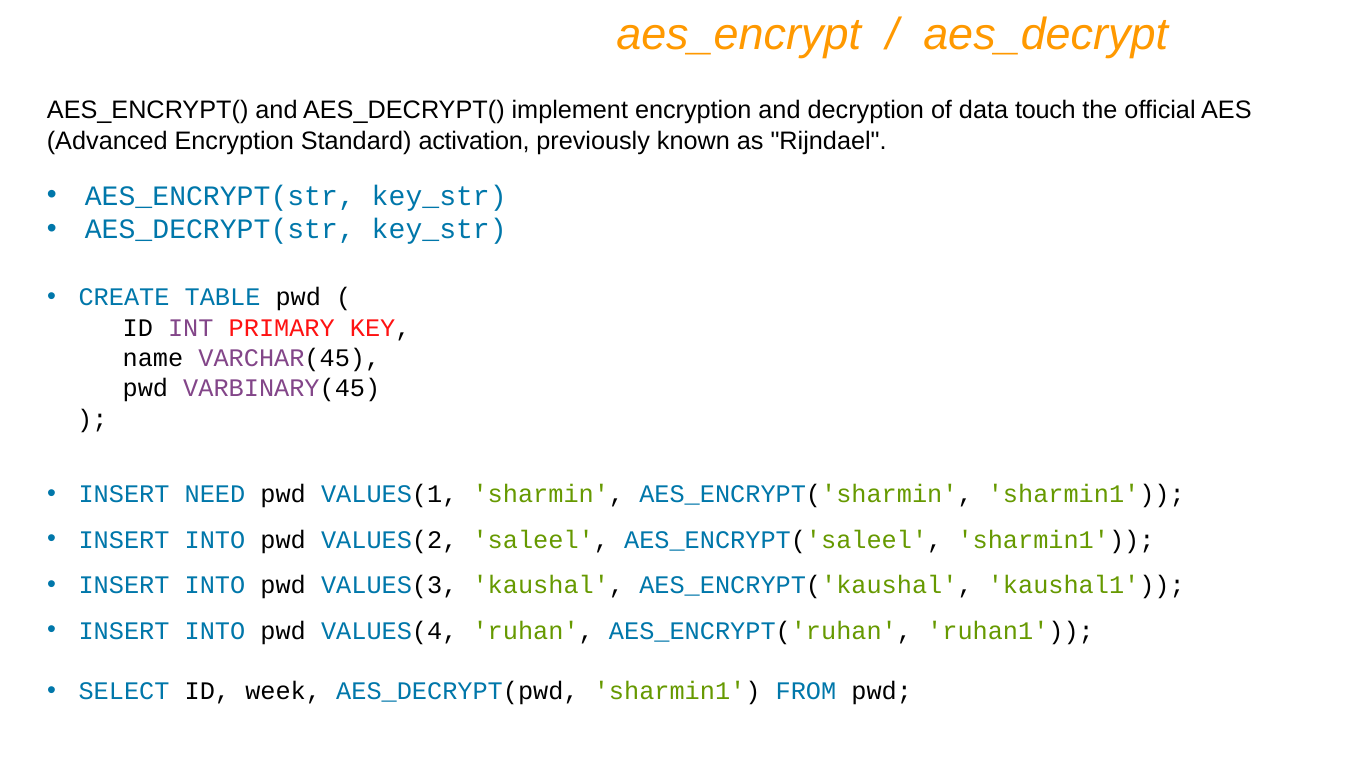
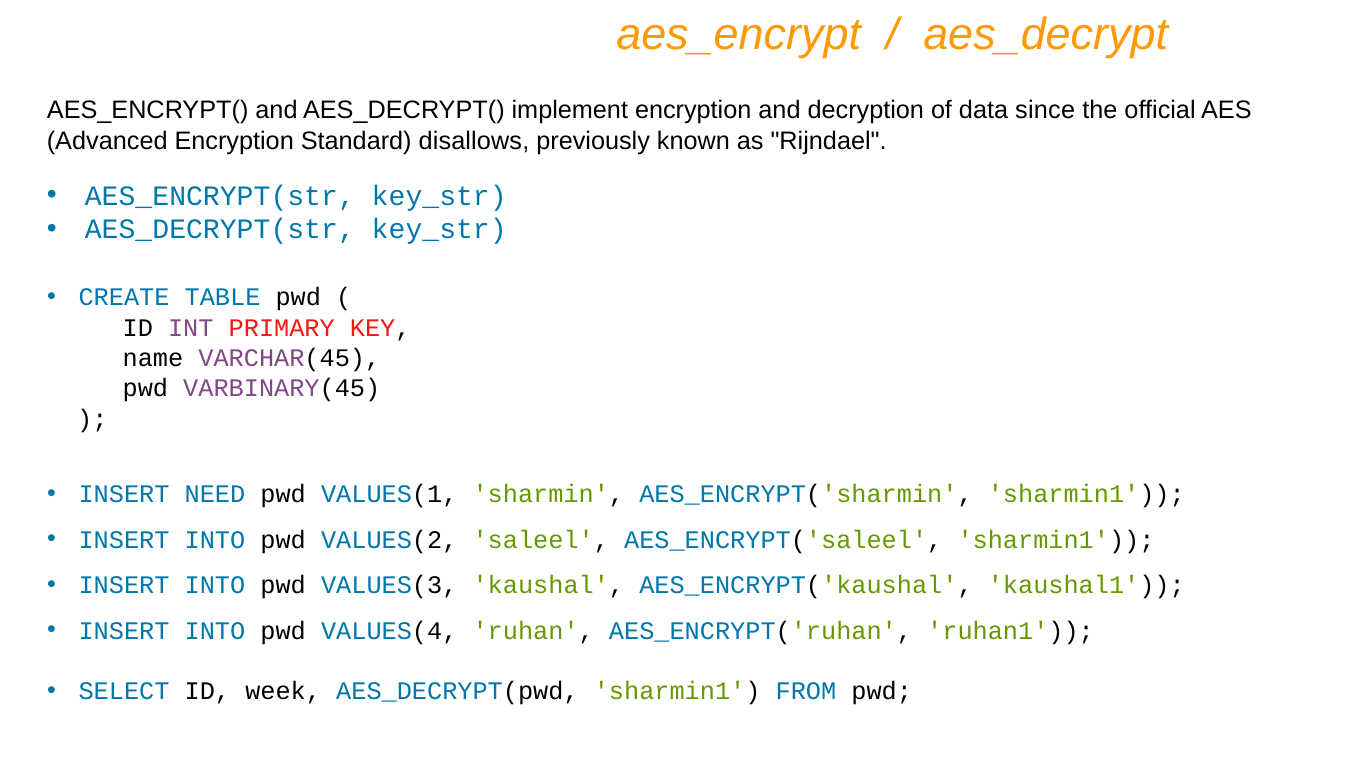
touch: touch -> since (1045, 110)
activation: activation -> disallows (474, 141)
